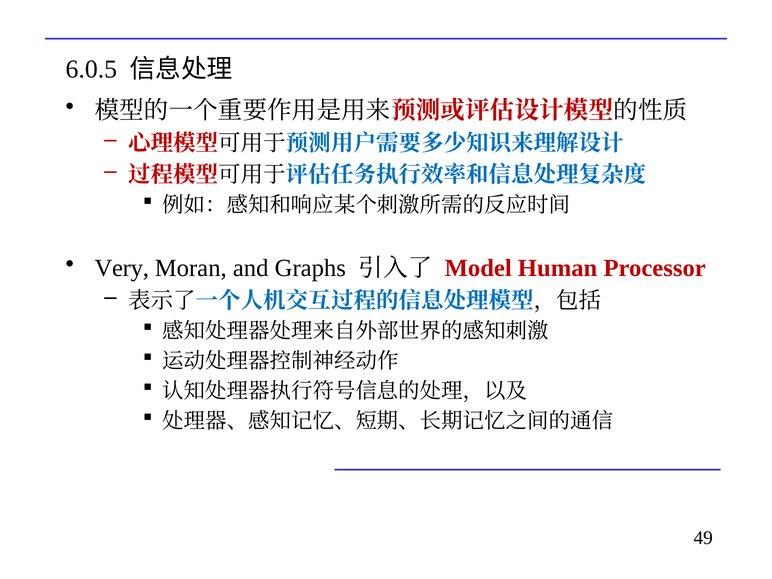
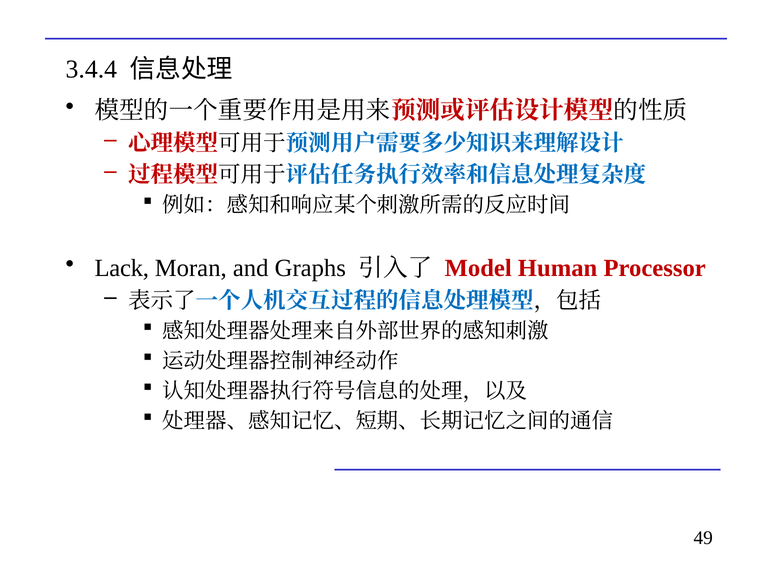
6.0.5: 6.0.5 -> 3.4.4 (91, 69)
Very: Very -> Lack (122, 268)
